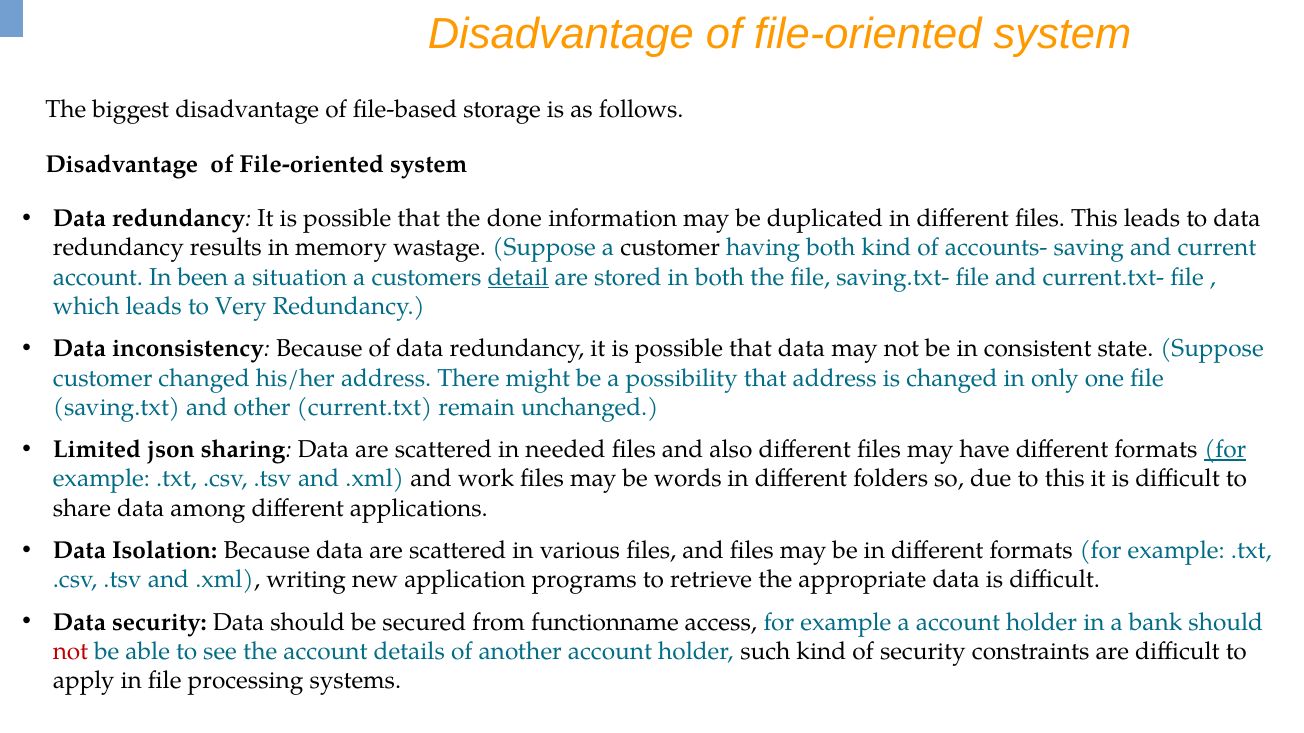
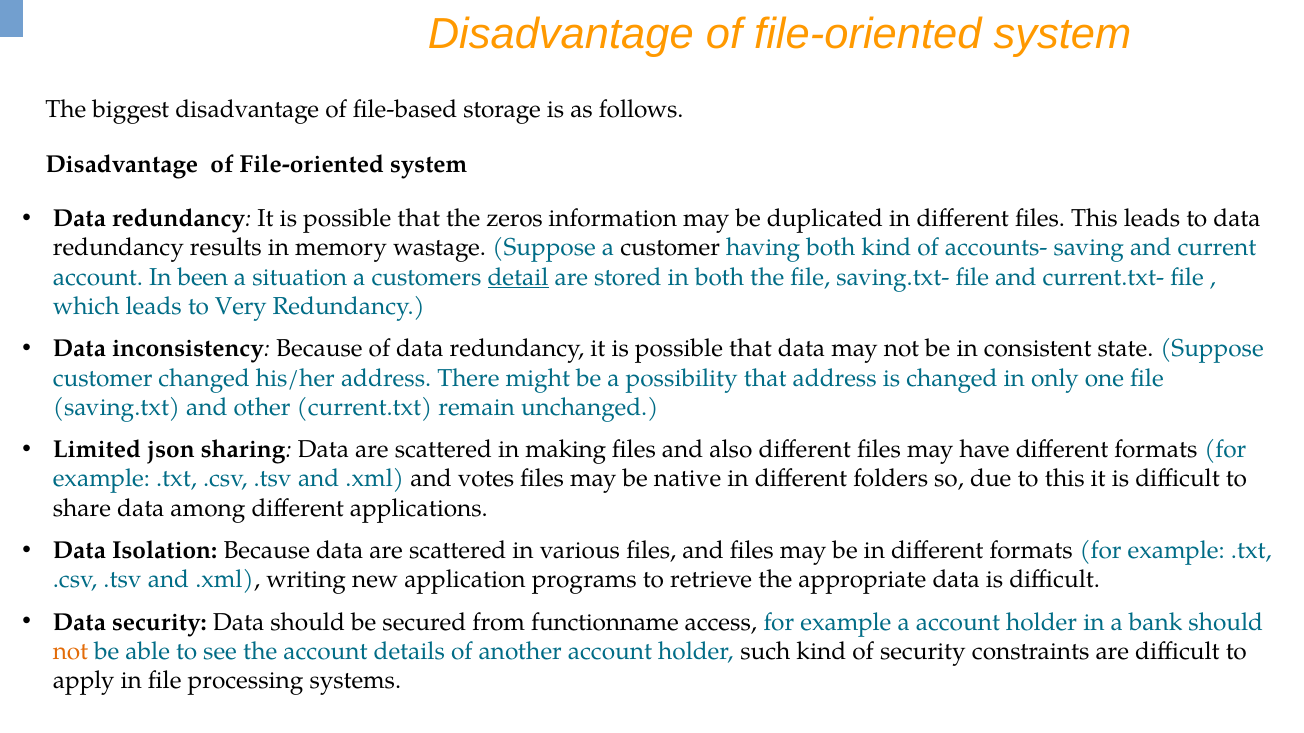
done: done -> zeros (515, 218)
needed: needed -> making (566, 450)
for underline: present -> none (1225, 450)
work: work -> votes (486, 479)
words: words -> native (688, 479)
not colour: red -> orange (71, 652)
